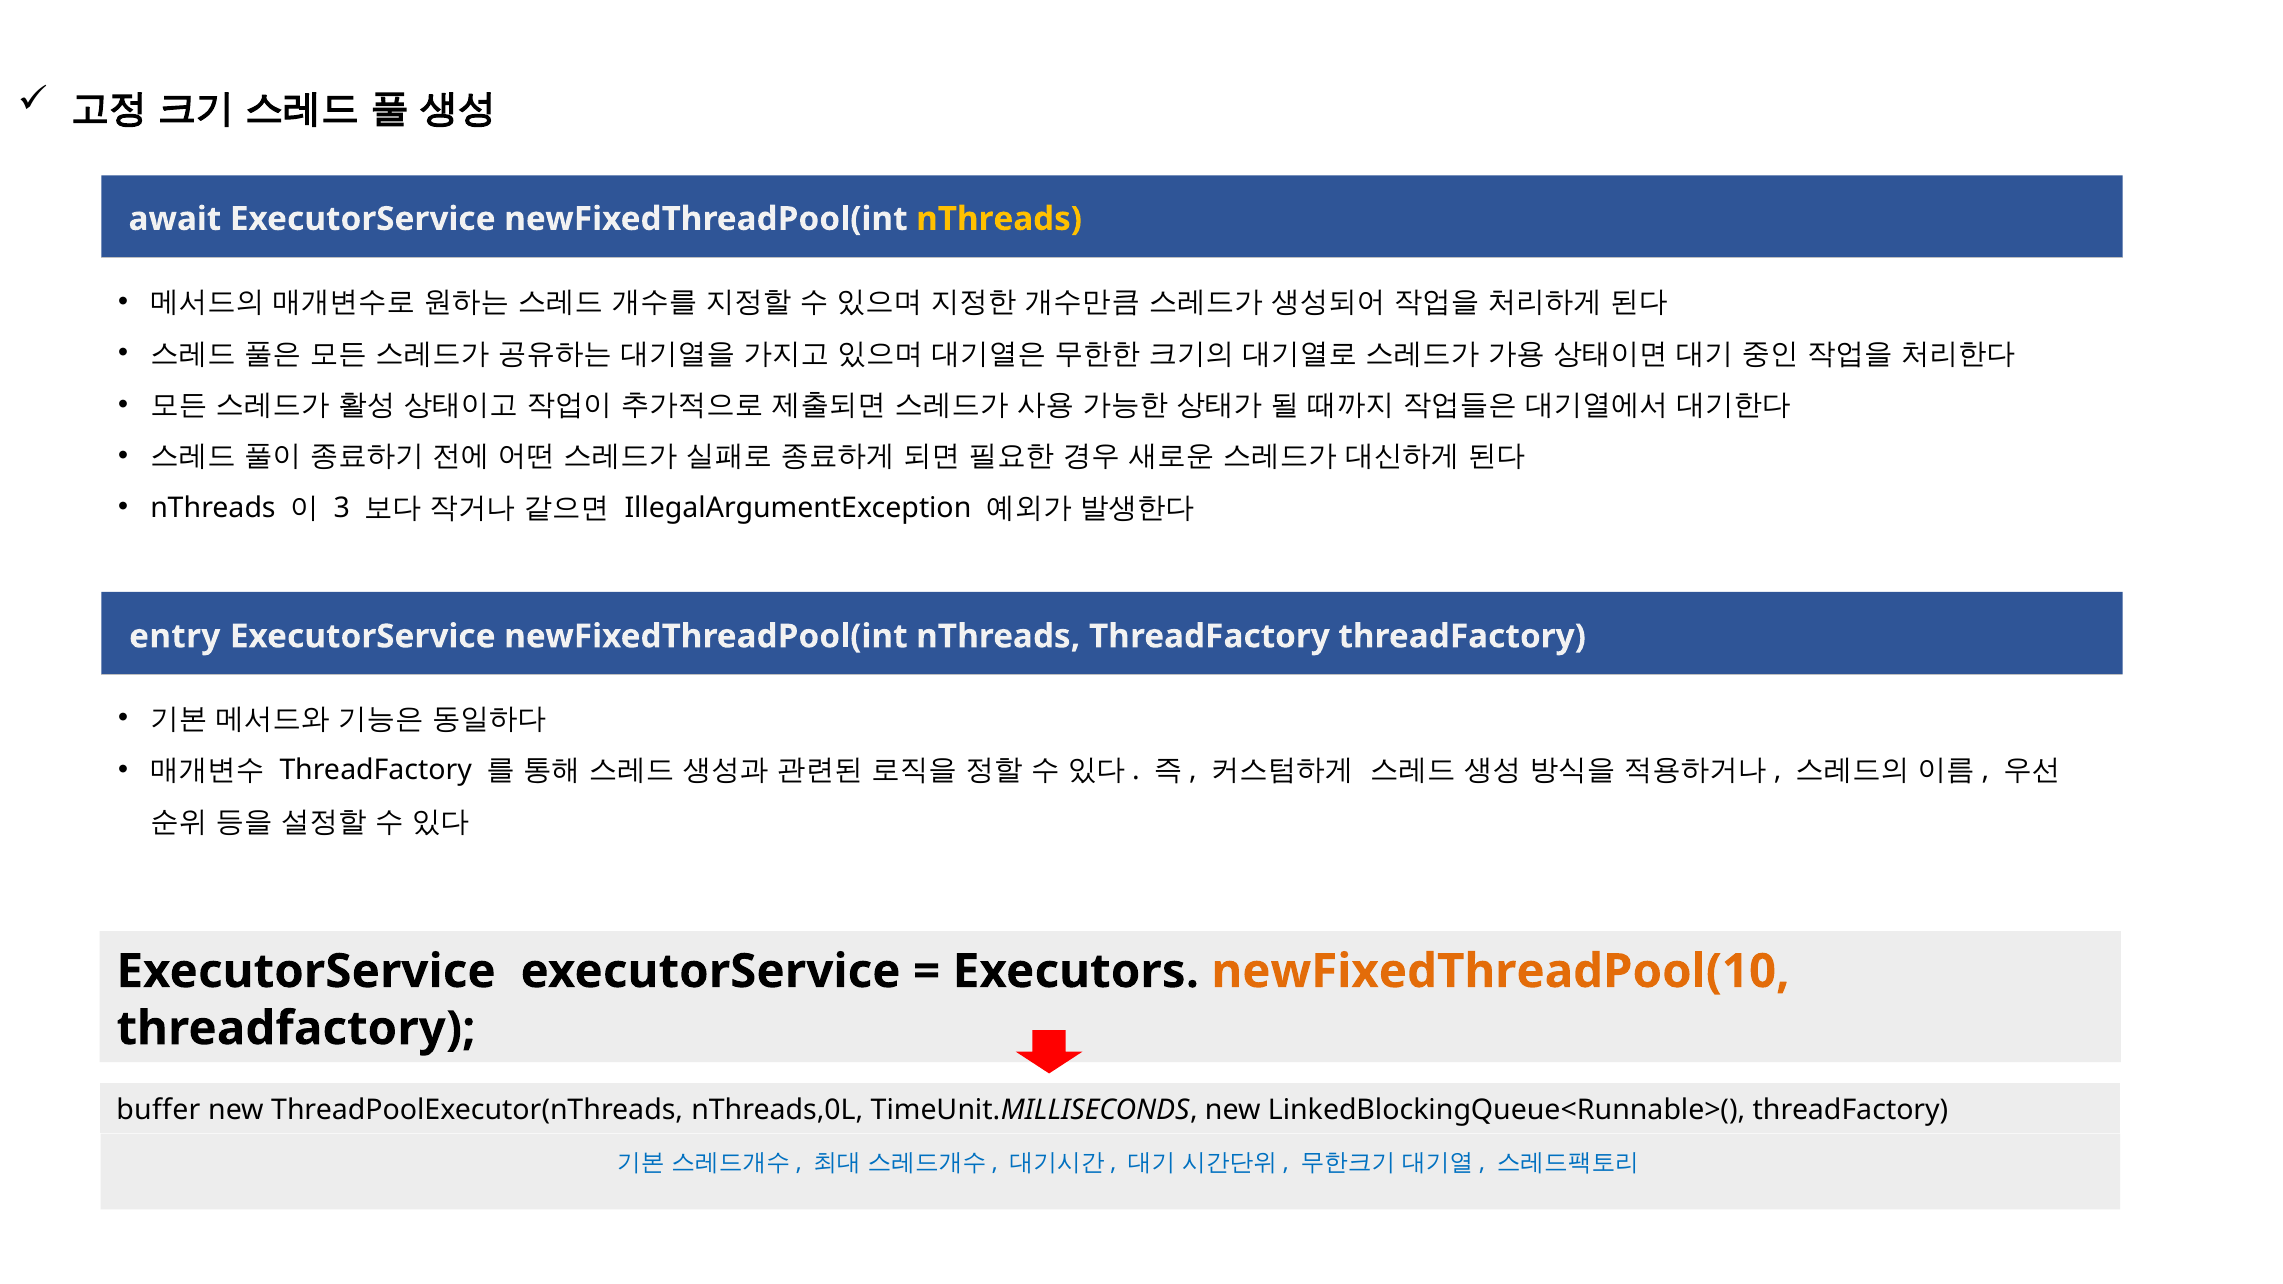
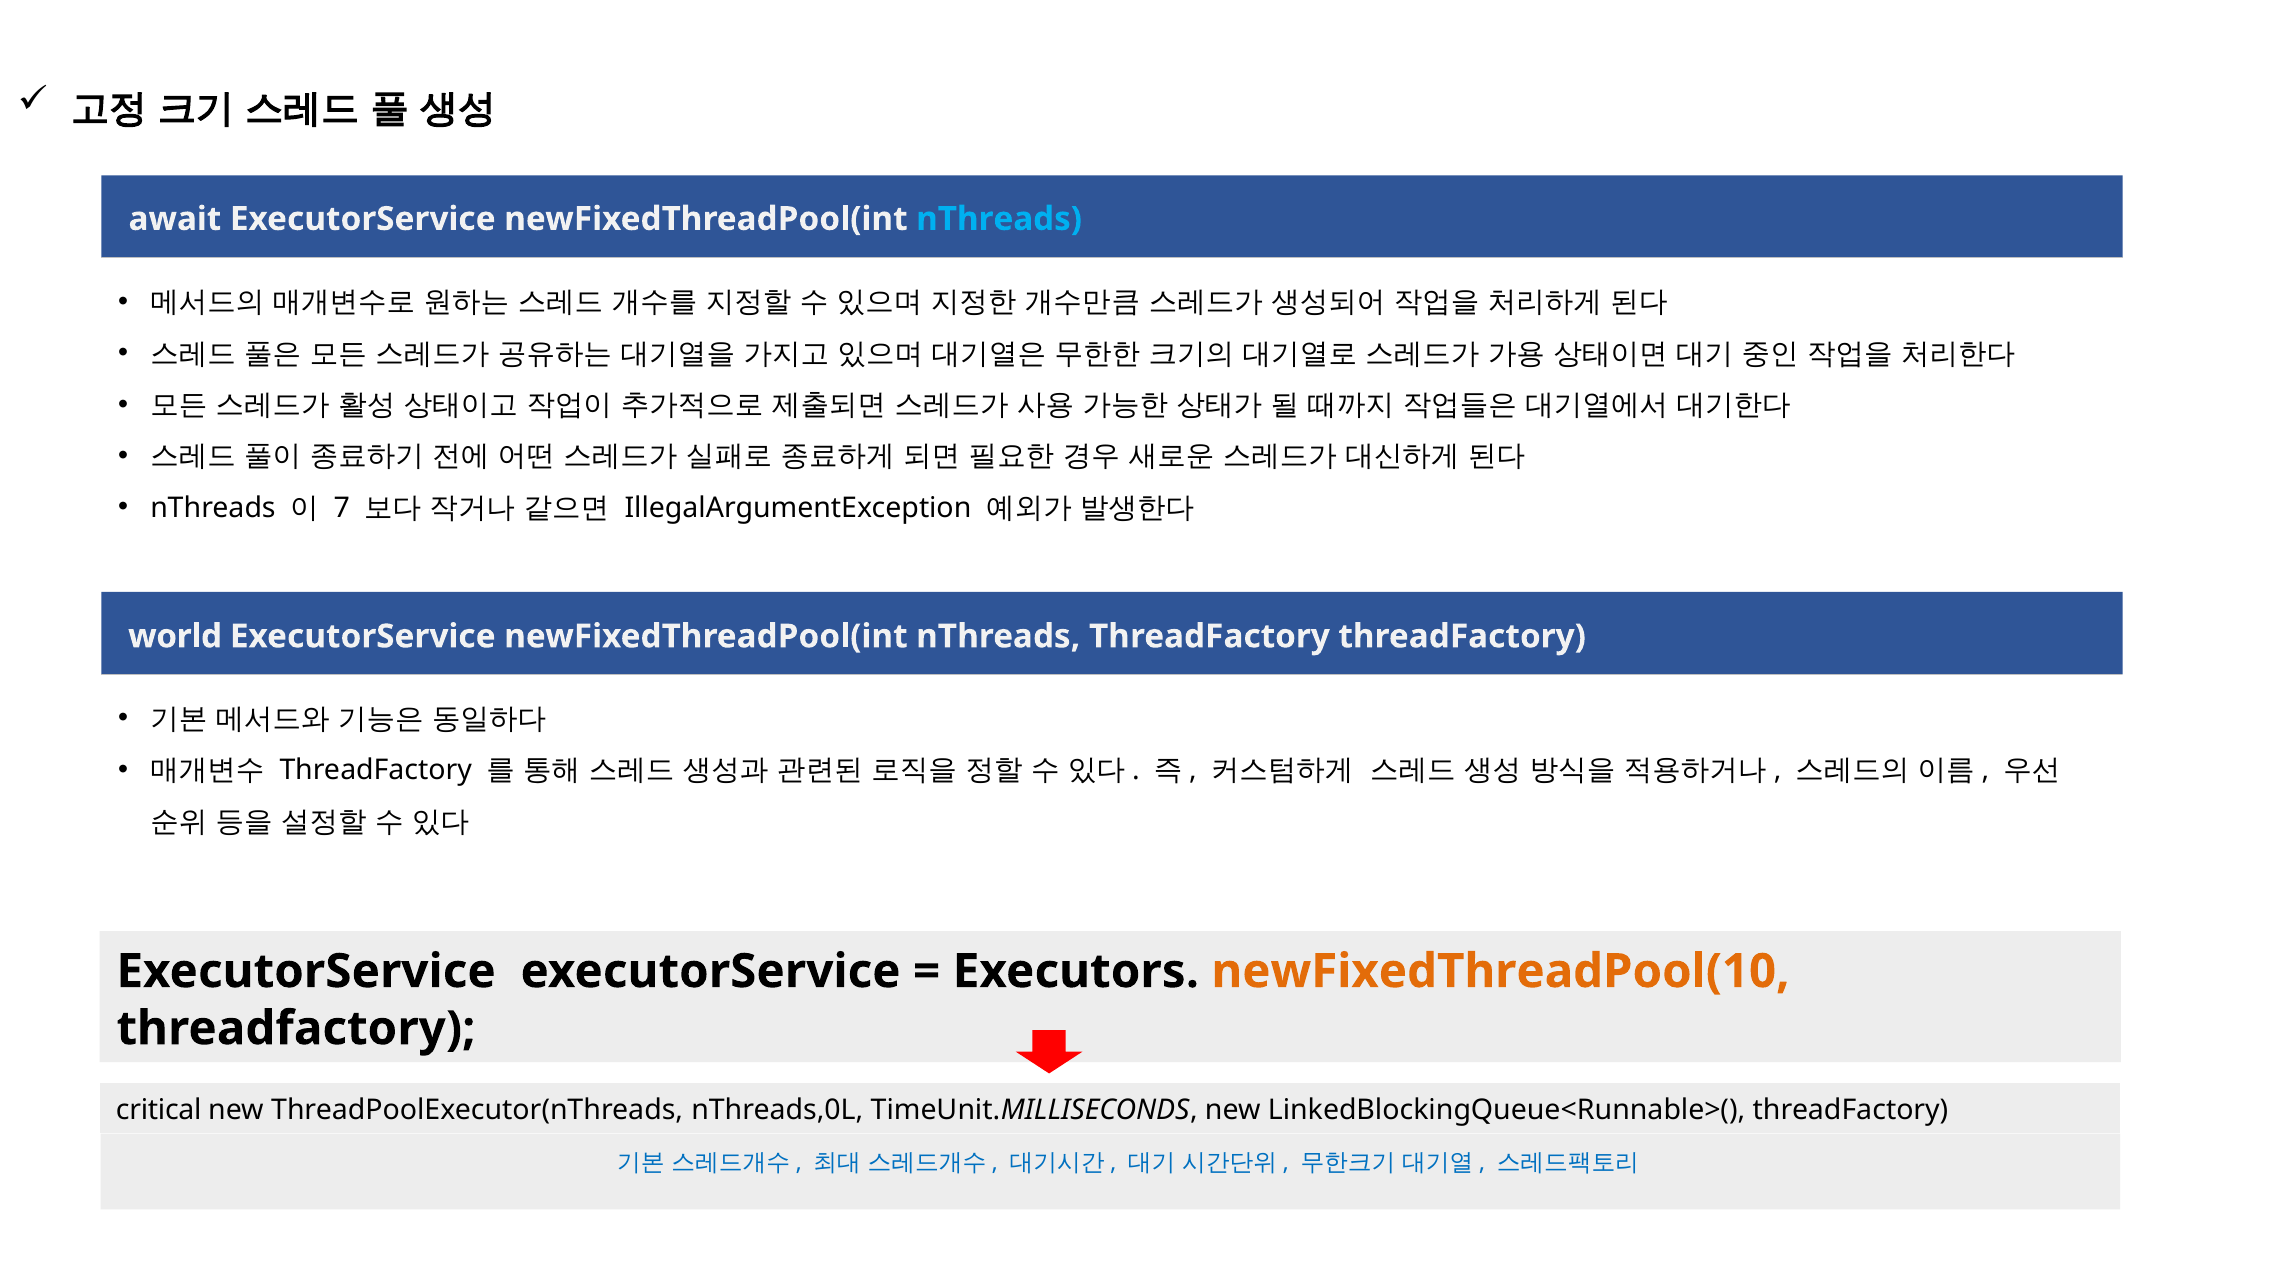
nThreads colour: yellow -> light blue (999, 219)
3: 3 -> 7 (342, 508)
entry: entry -> world (175, 636)
buffer: buffer -> critical (159, 1110)
